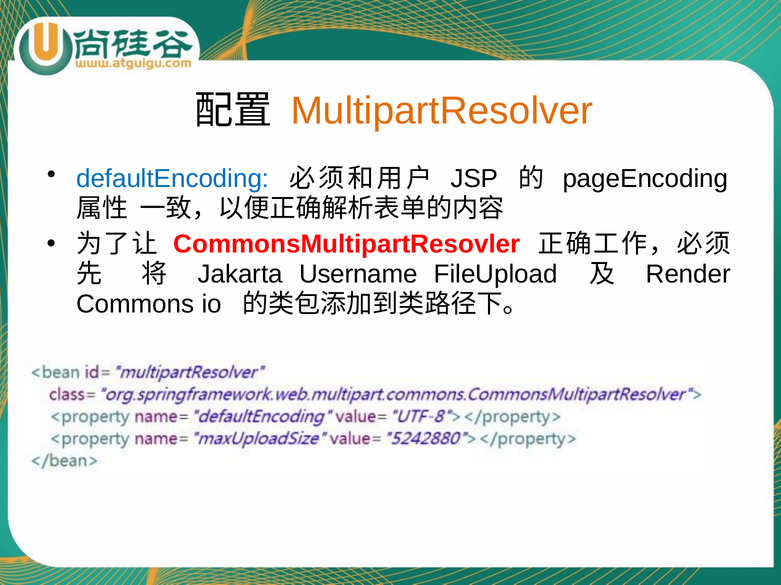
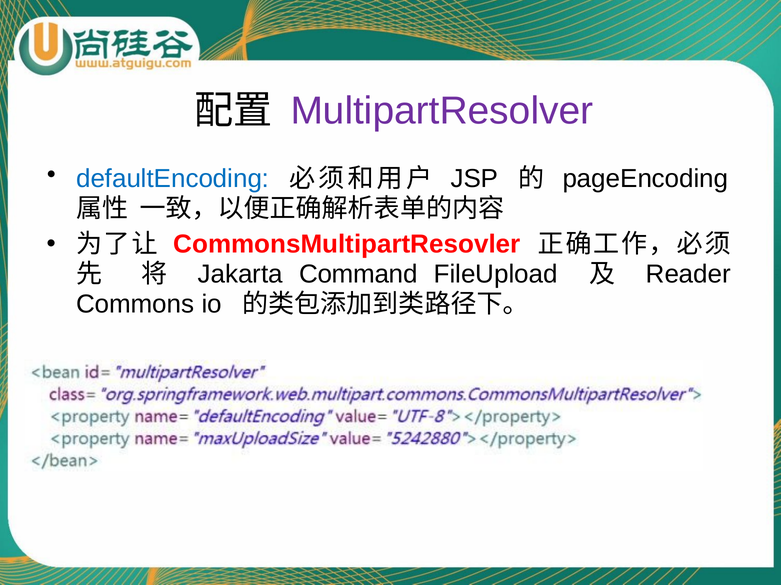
MultipartResolver colour: orange -> purple (442, 111)
Username: Username -> Command (358, 275)
Render: Render -> Reader (688, 275)
